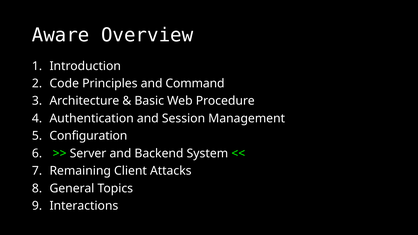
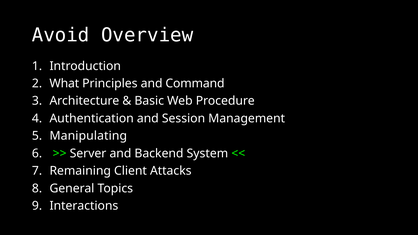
Aware: Aware -> Avoid (61, 35)
Code: Code -> What (64, 84)
Configuration: Configuration -> Manipulating (88, 136)
